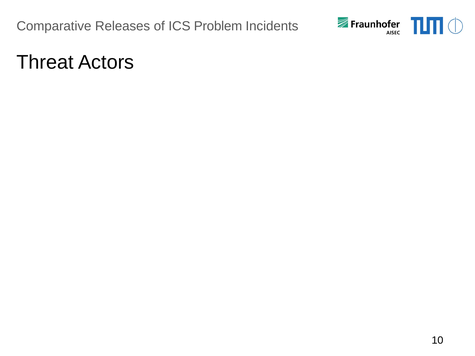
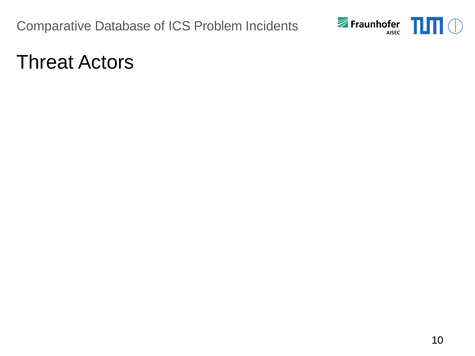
Releases: Releases -> Database (123, 26)
